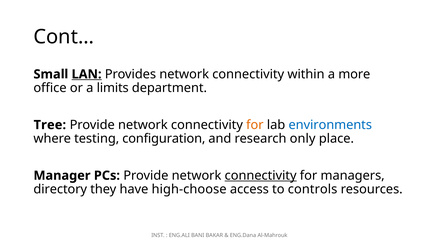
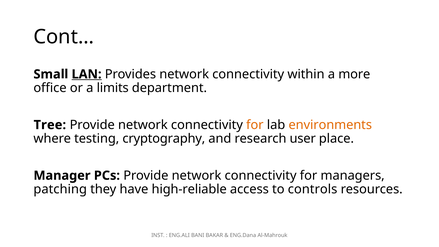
environments colour: blue -> orange (330, 125)
configuration: configuration -> cryptography (164, 139)
only: only -> user (303, 139)
connectivity underline: present -> none (261, 176)
directory: directory -> patching (60, 189)
high-choose: high-choose -> high-reliable (189, 189)
